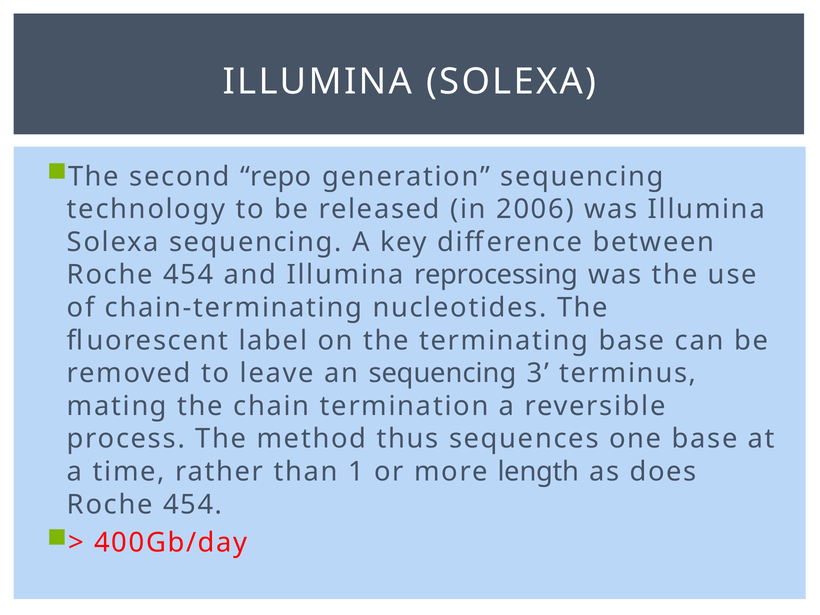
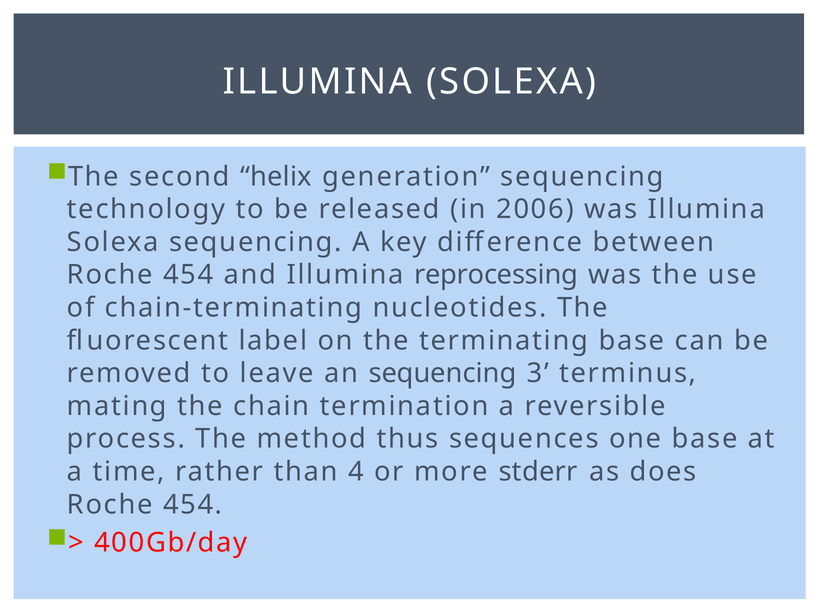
repo: repo -> helix (276, 177)
1: 1 -> 4 (356, 472)
length: length -> stderr (538, 472)
